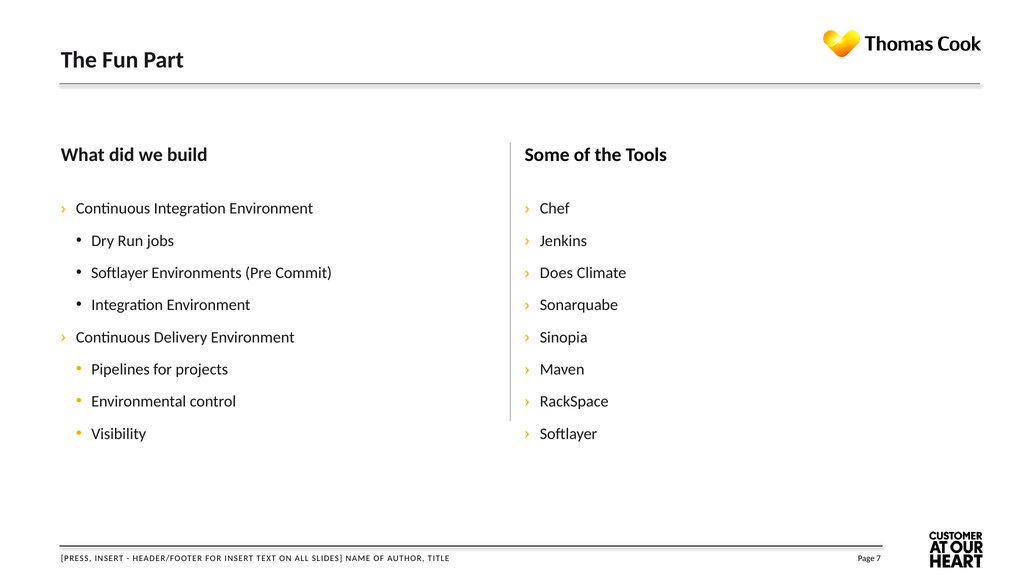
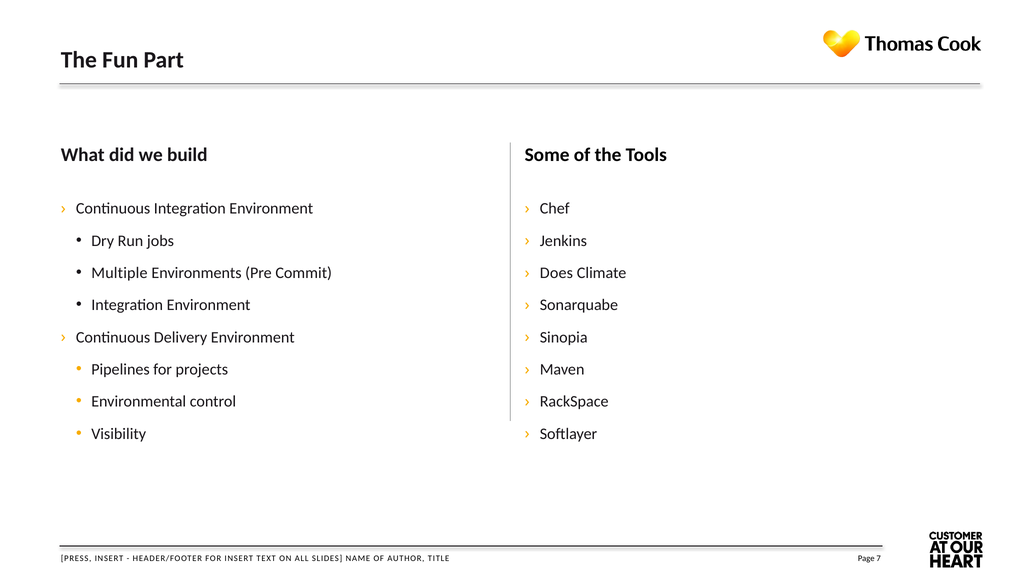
Softlayer: Softlayer -> Multiple (119, 273)
